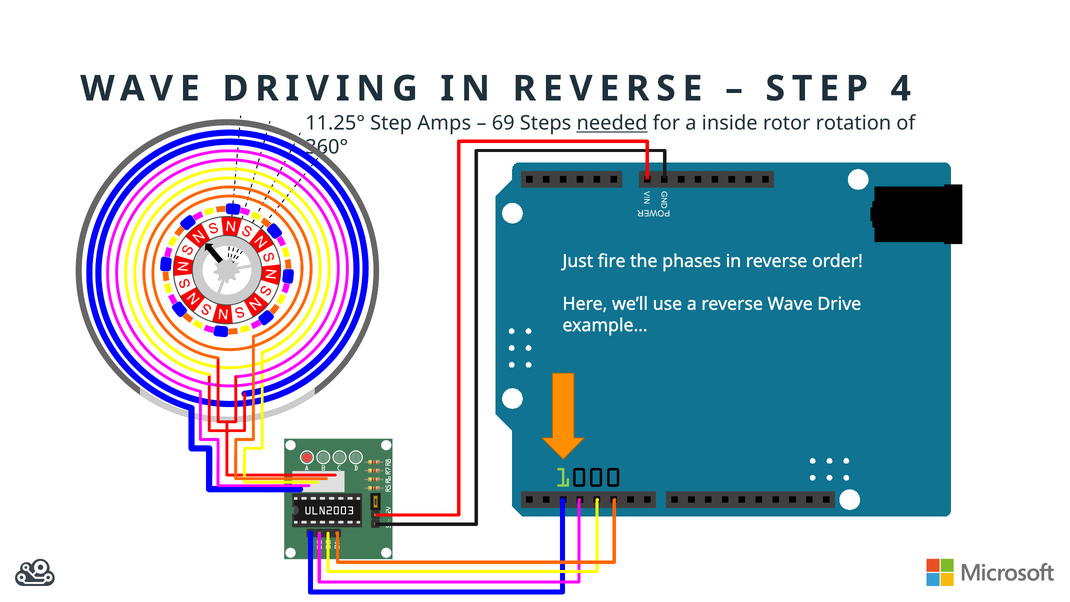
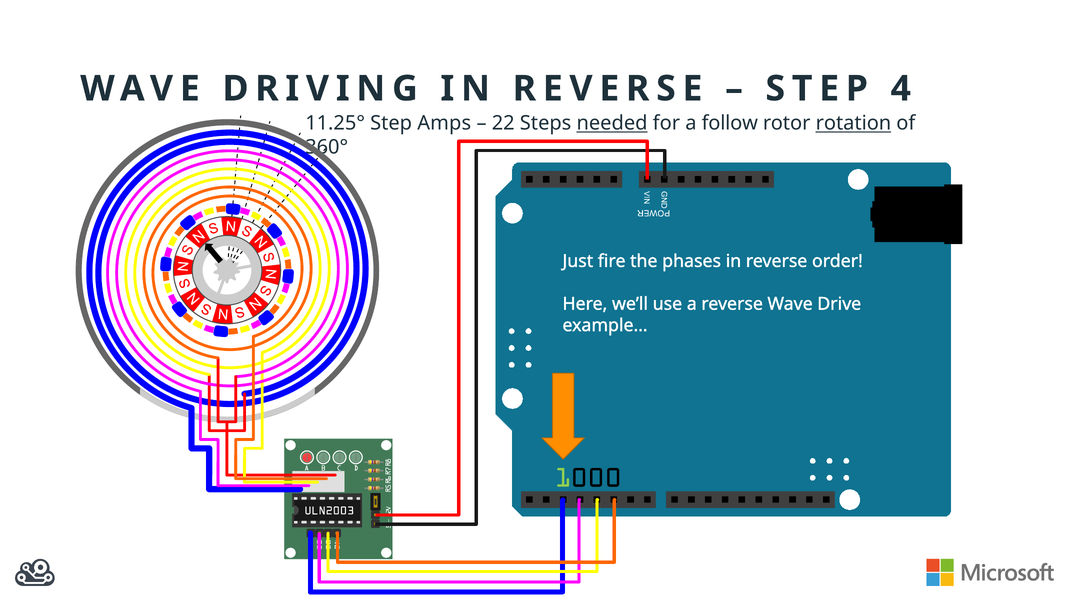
69: 69 -> 22 (503, 123)
inside: inside -> follow (730, 123)
rotation underline: none -> present (853, 123)
